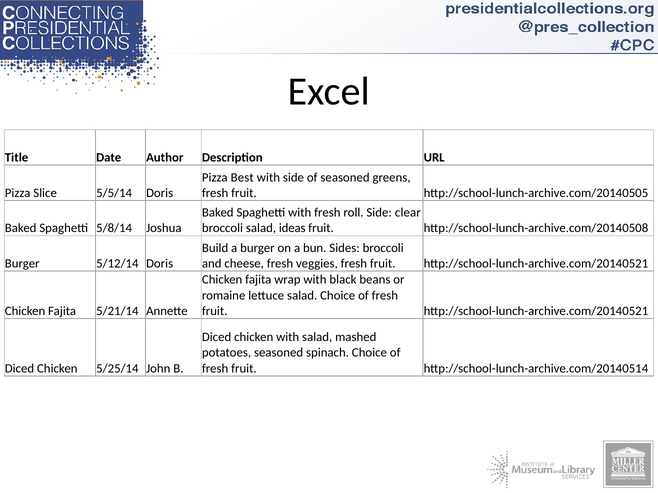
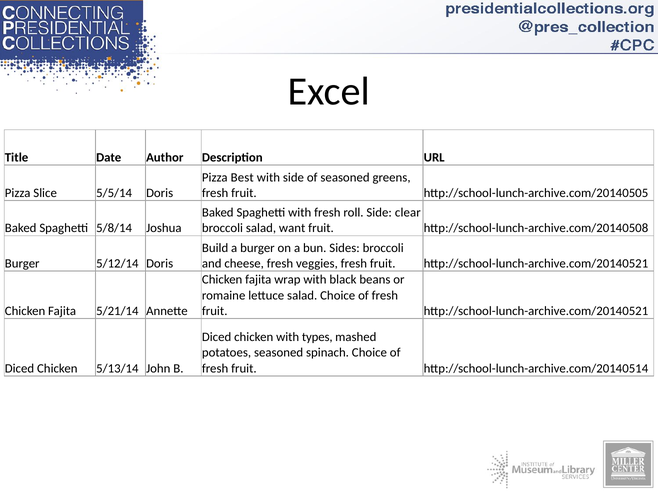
ideas: ideas -> want (292, 228)
with salad: salad -> types (317, 338)
5/25/14: 5/25/14 -> 5/13/14 (117, 369)
